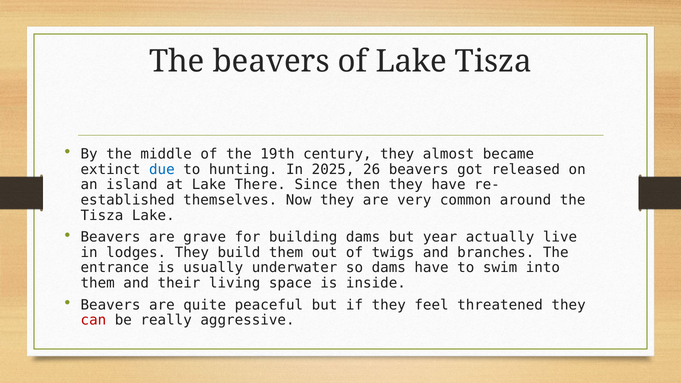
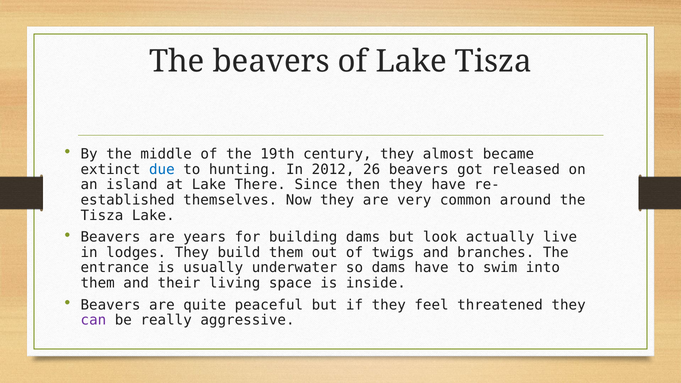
2025: 2025 -> 2012 (333, 169)
grave: grave -> years (205, 237)
year: year -> look (440, 237)
can colour: red -> purple (93, 320)
